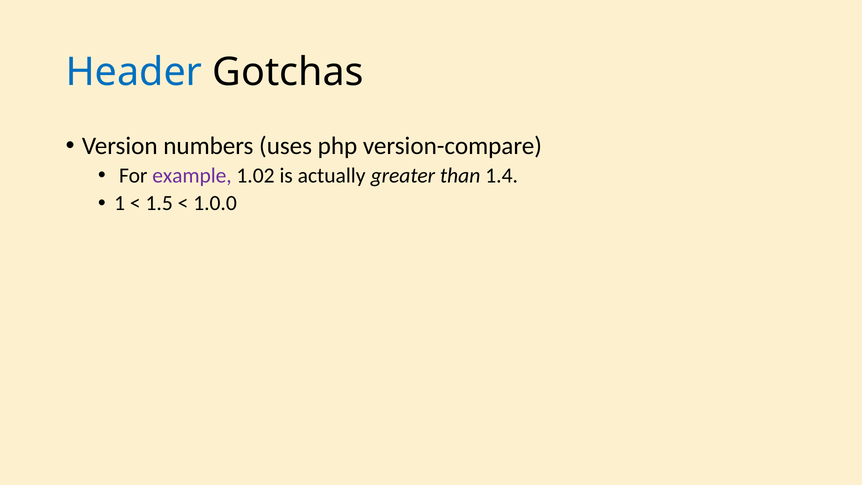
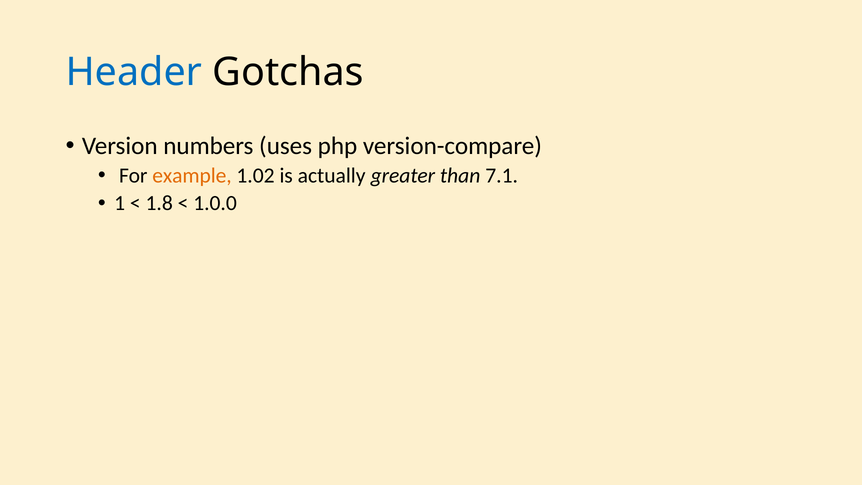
example colour: purple -> orange (192, 175)
1.4: 1.4 -> 7.1 (502, 175)
1.5: 1.5 -> 1.8 (159, 203)
